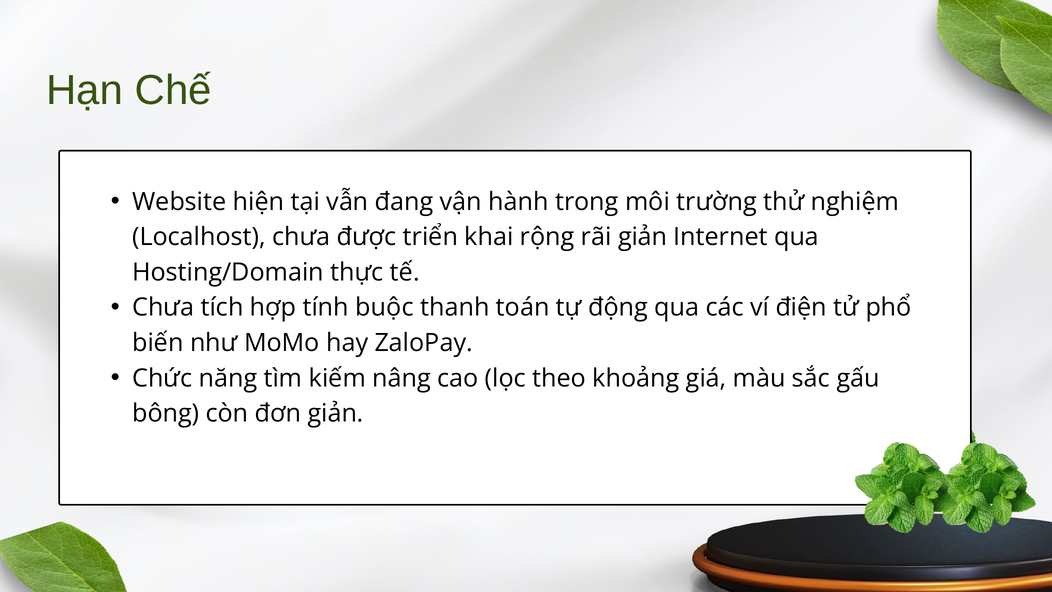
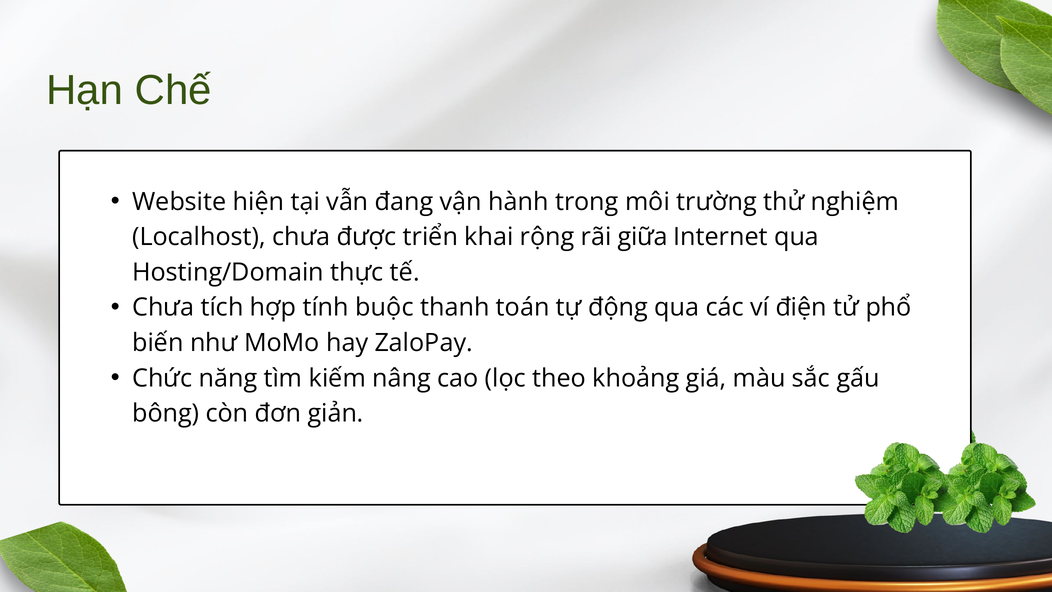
rãi giản: giản -> giữa (643, 237)
